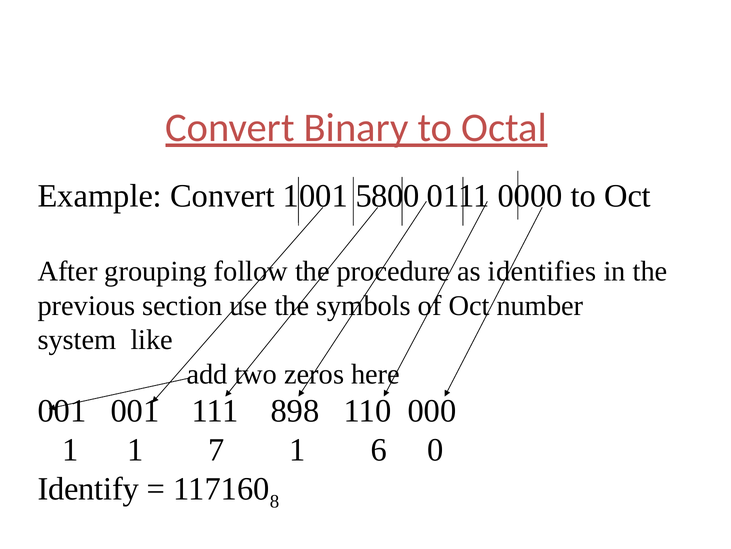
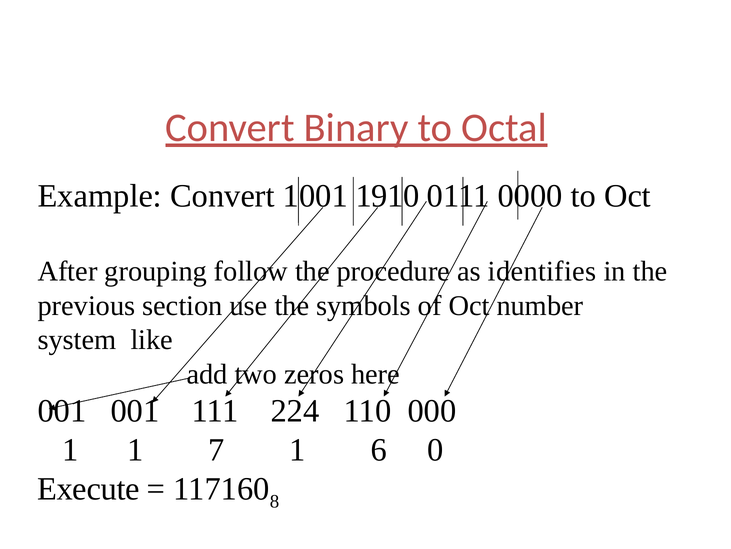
5800: 5800 -> 1910 (388, 196)
898: 898 -> 224 (295, 410)
Identify: Identify -> Execute (88, 488)
